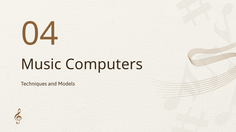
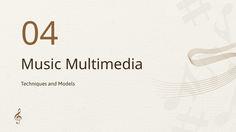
Computers: Computers -> Multimedia (104, 65)
